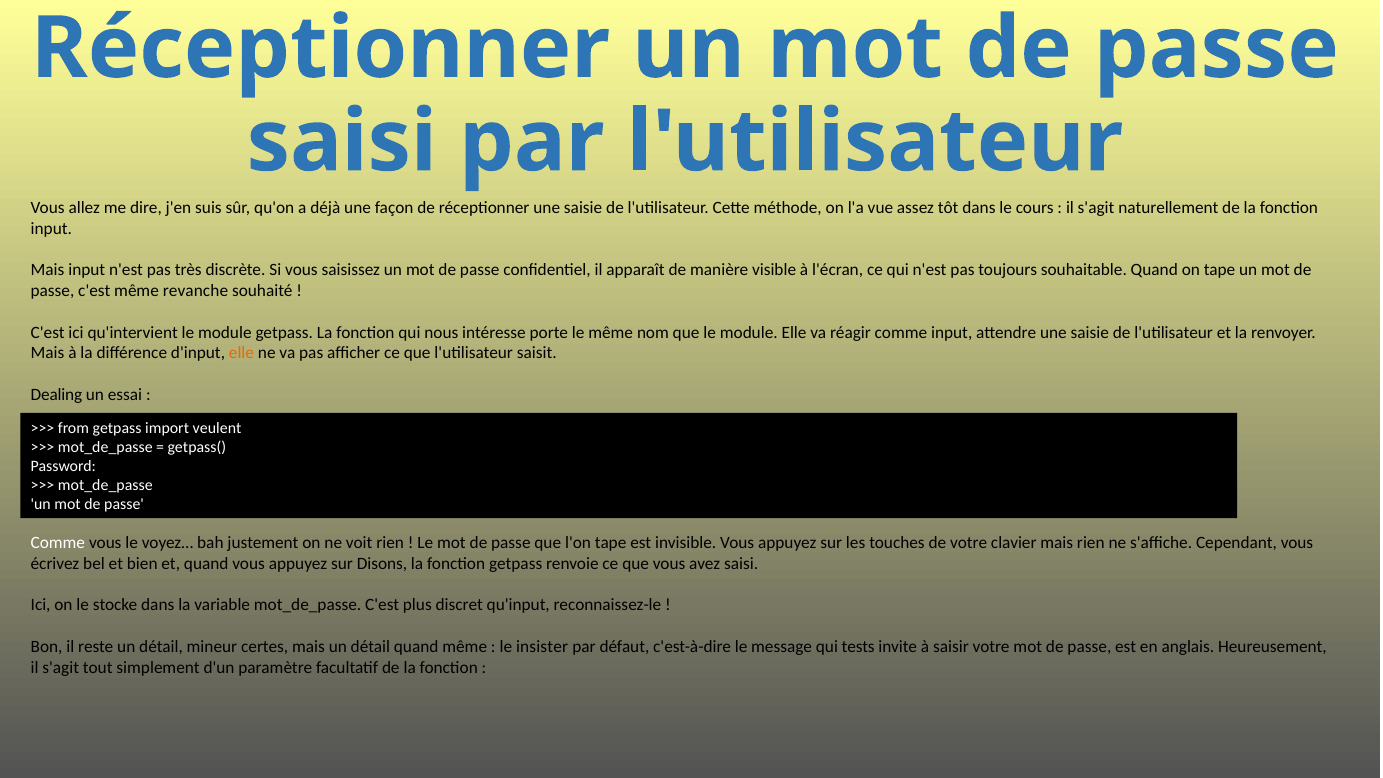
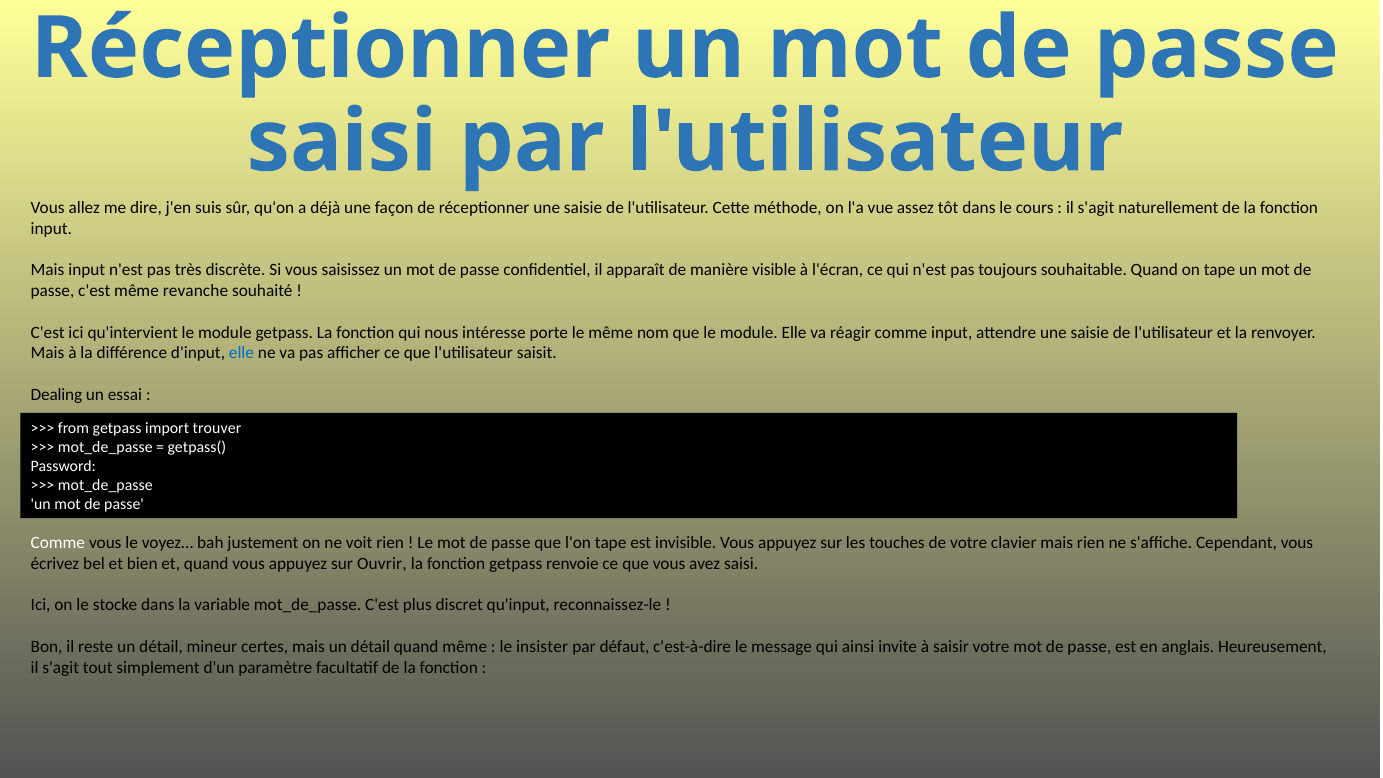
elle colour: orange -> blue (241, 353)
veulent: veulent -> trouver (217, 429)
Disons: Disons -> Ouvrir (382, 564)
tests: tests -> ainsi (858, 647)
